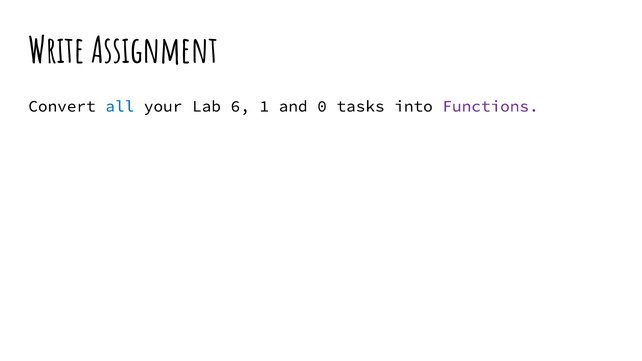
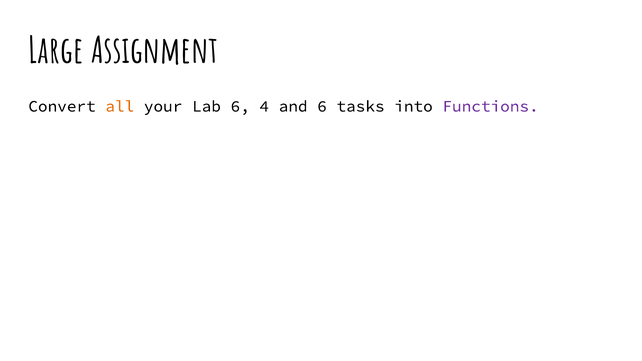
Write: Write -> Large (56, 51)
all colour: blue -> orange (120, 106)
1: 1 -> 4 (264, 106)
and 0: 0 -> 6 (322, 106)
